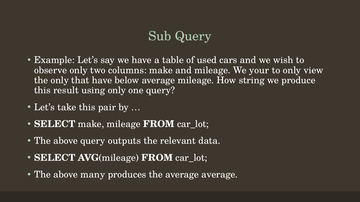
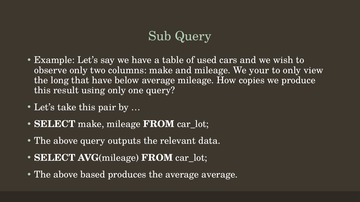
the only: only -> long (60, 80)
string: string -> copies (252, 80)
many: many -> based (93, 175)
